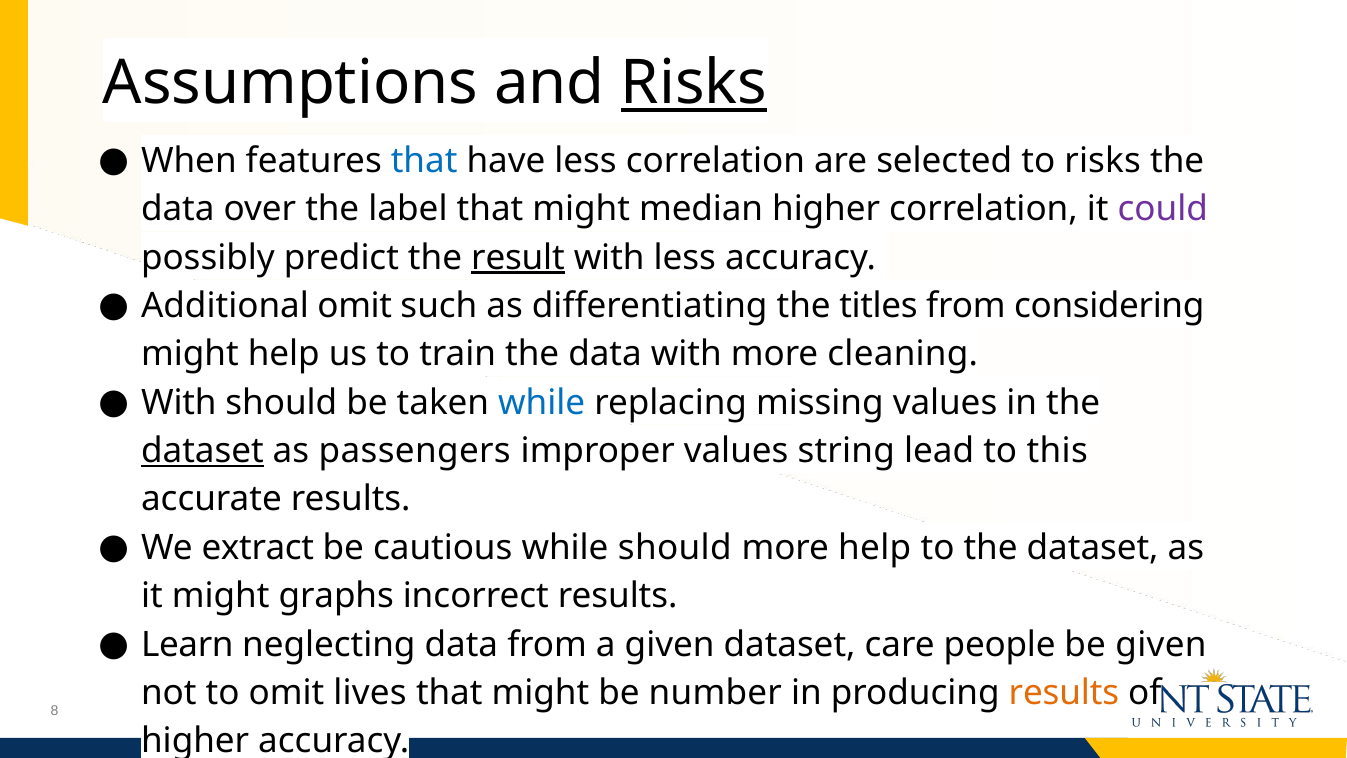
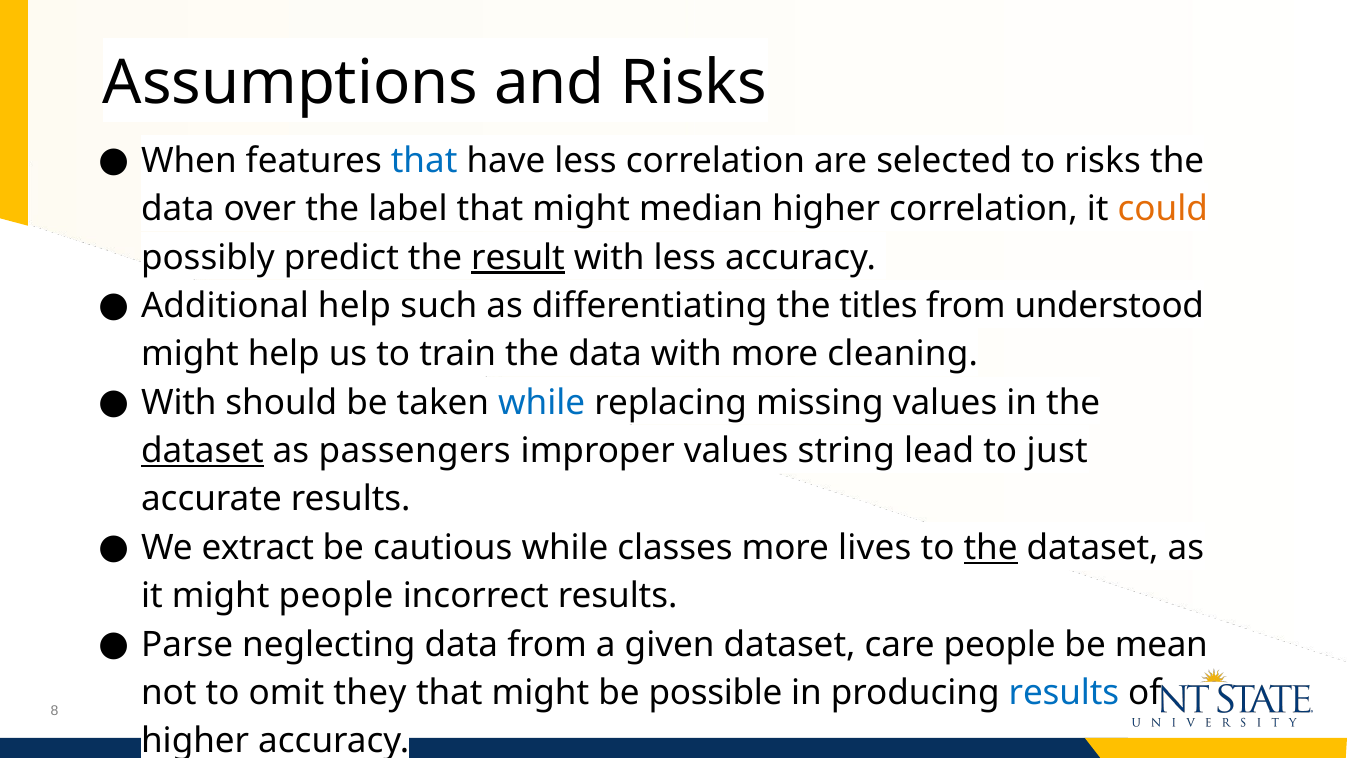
Risks underline: present -> none (694, 83)
could colour: purple -> orange (1163, 209)
Additional omit: omit -> help (354, 306)
considering: considering -> understood (1109, 306)
this: this -> just (1057, 451)
while should: should -> classes (675, 548)
more help: help -> lives (875, 548)
the underline: none -> present (991, 548)
might graphs: graphs -> people (336, 596)
Learn: Learn -> Parse (187, 644)
be given: given -> mean (1161, 644)
lives: lives -> they (370, 693)
number: number -> possible (716, 693)
results colour: orange -> blue (1064, 693)
